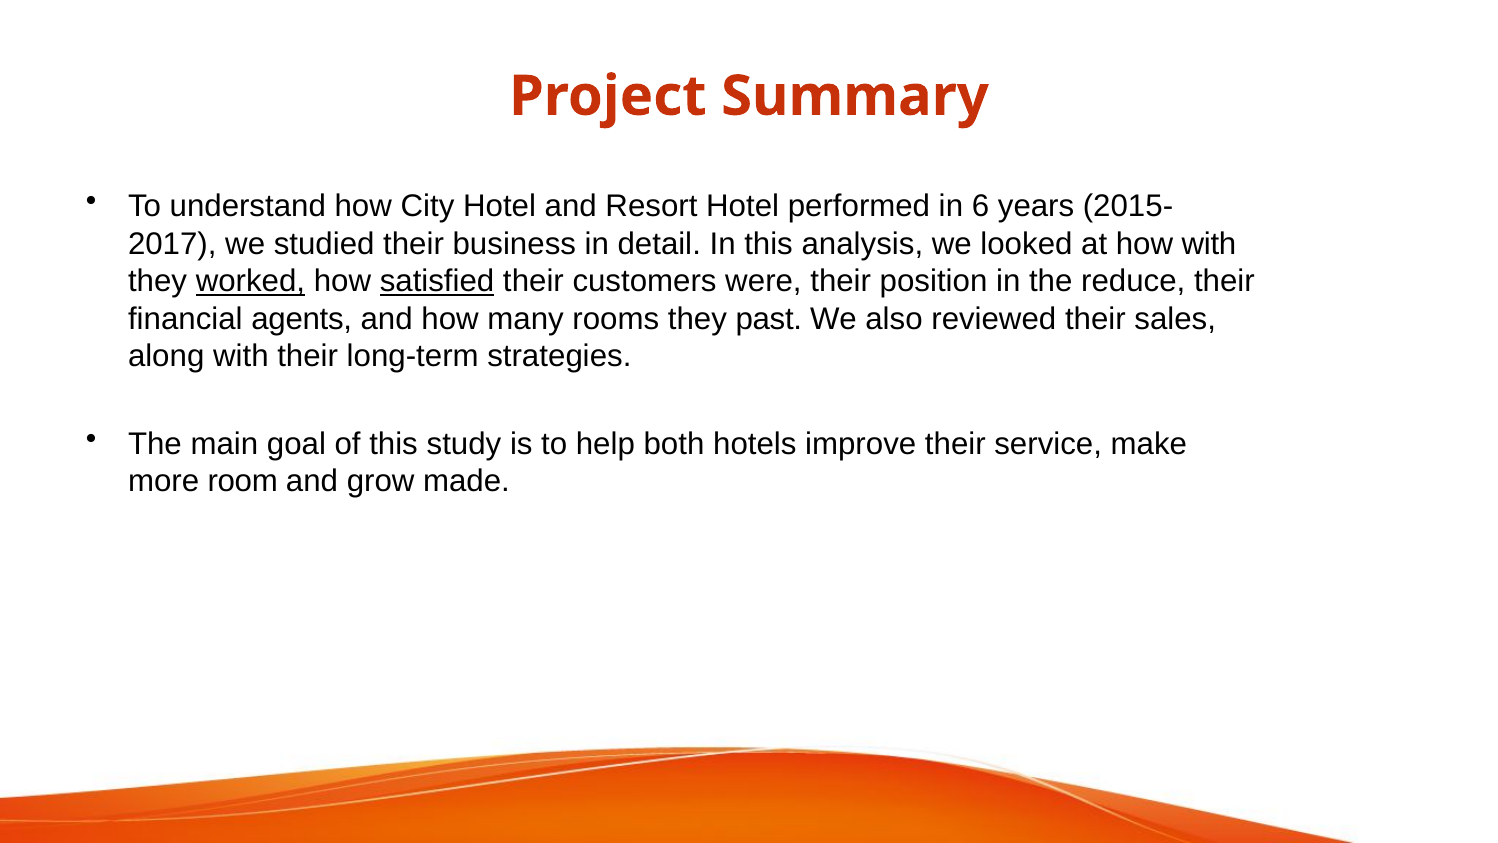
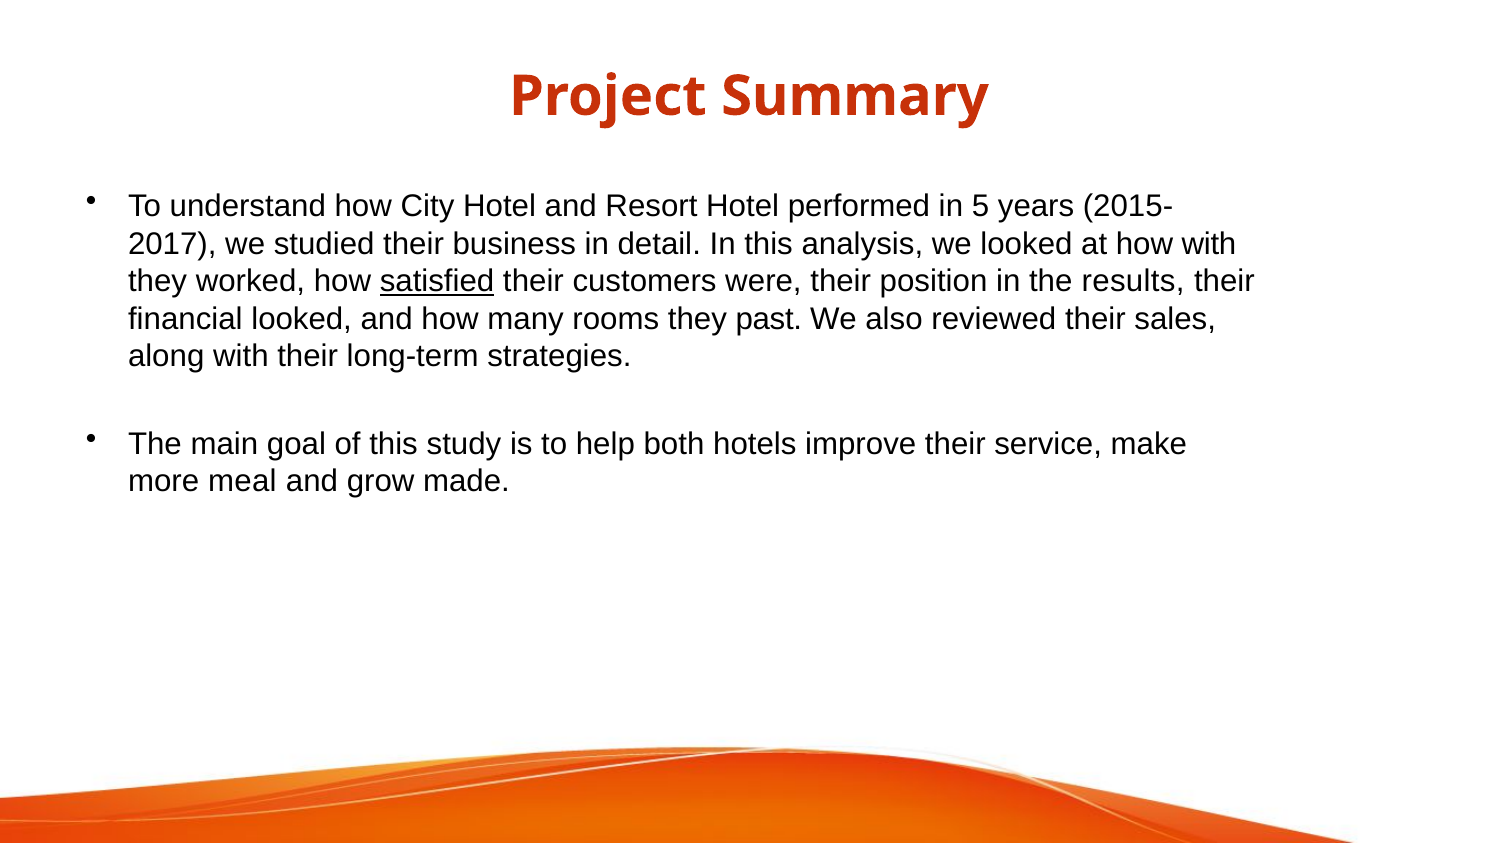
6: 6 -> 5 (981, 206)
worked underline: present -> none (250, 281)
reduce: reduce -> results (1133, 281)
financial agents: agents -> looked (302, 319)
room: room -> meal (242, 481)
